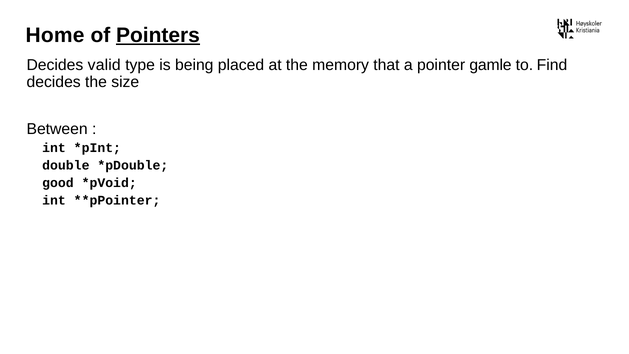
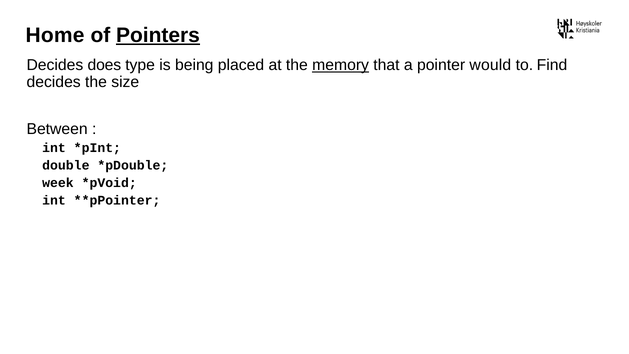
valid: valid -> does (104, 65)
memory underline: none -> present (341, 65)
gamle: gamle -> would (490, 65)
good: good -> week (58, 183)
